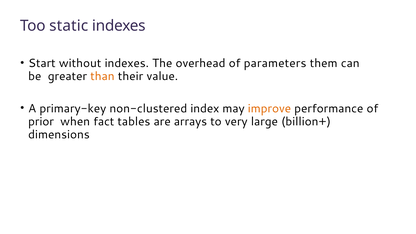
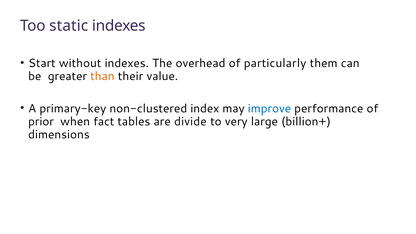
parameters: parameters -> particularly (275, 63)
improve colour: orange -> blue (269, 108)
arrays: arrays -> divide (190, 122)
